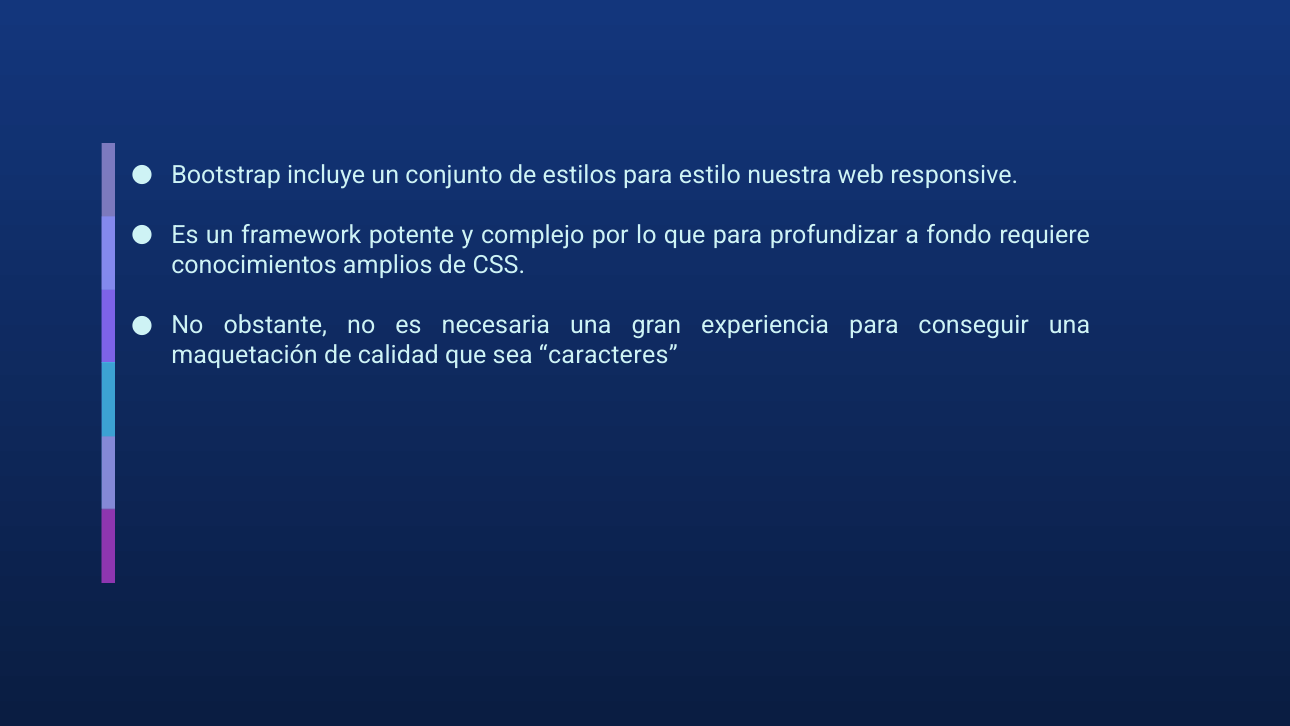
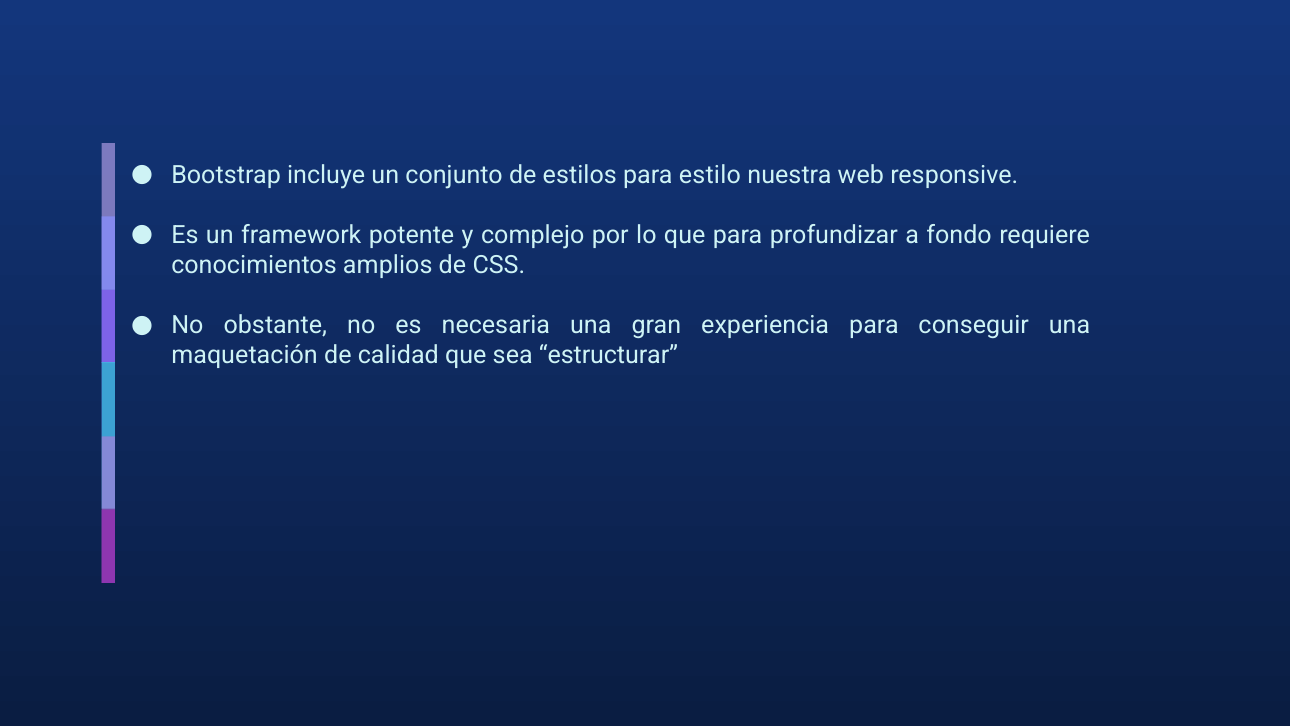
caracteres: caracteres -> estructurar (608, 355)
